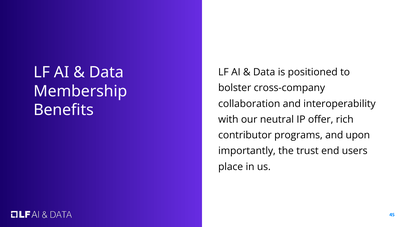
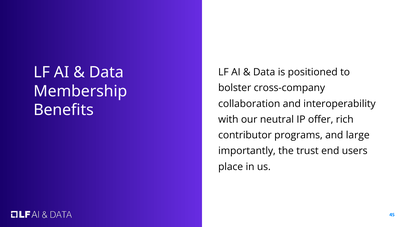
upon: upon -> large (358, 135)
